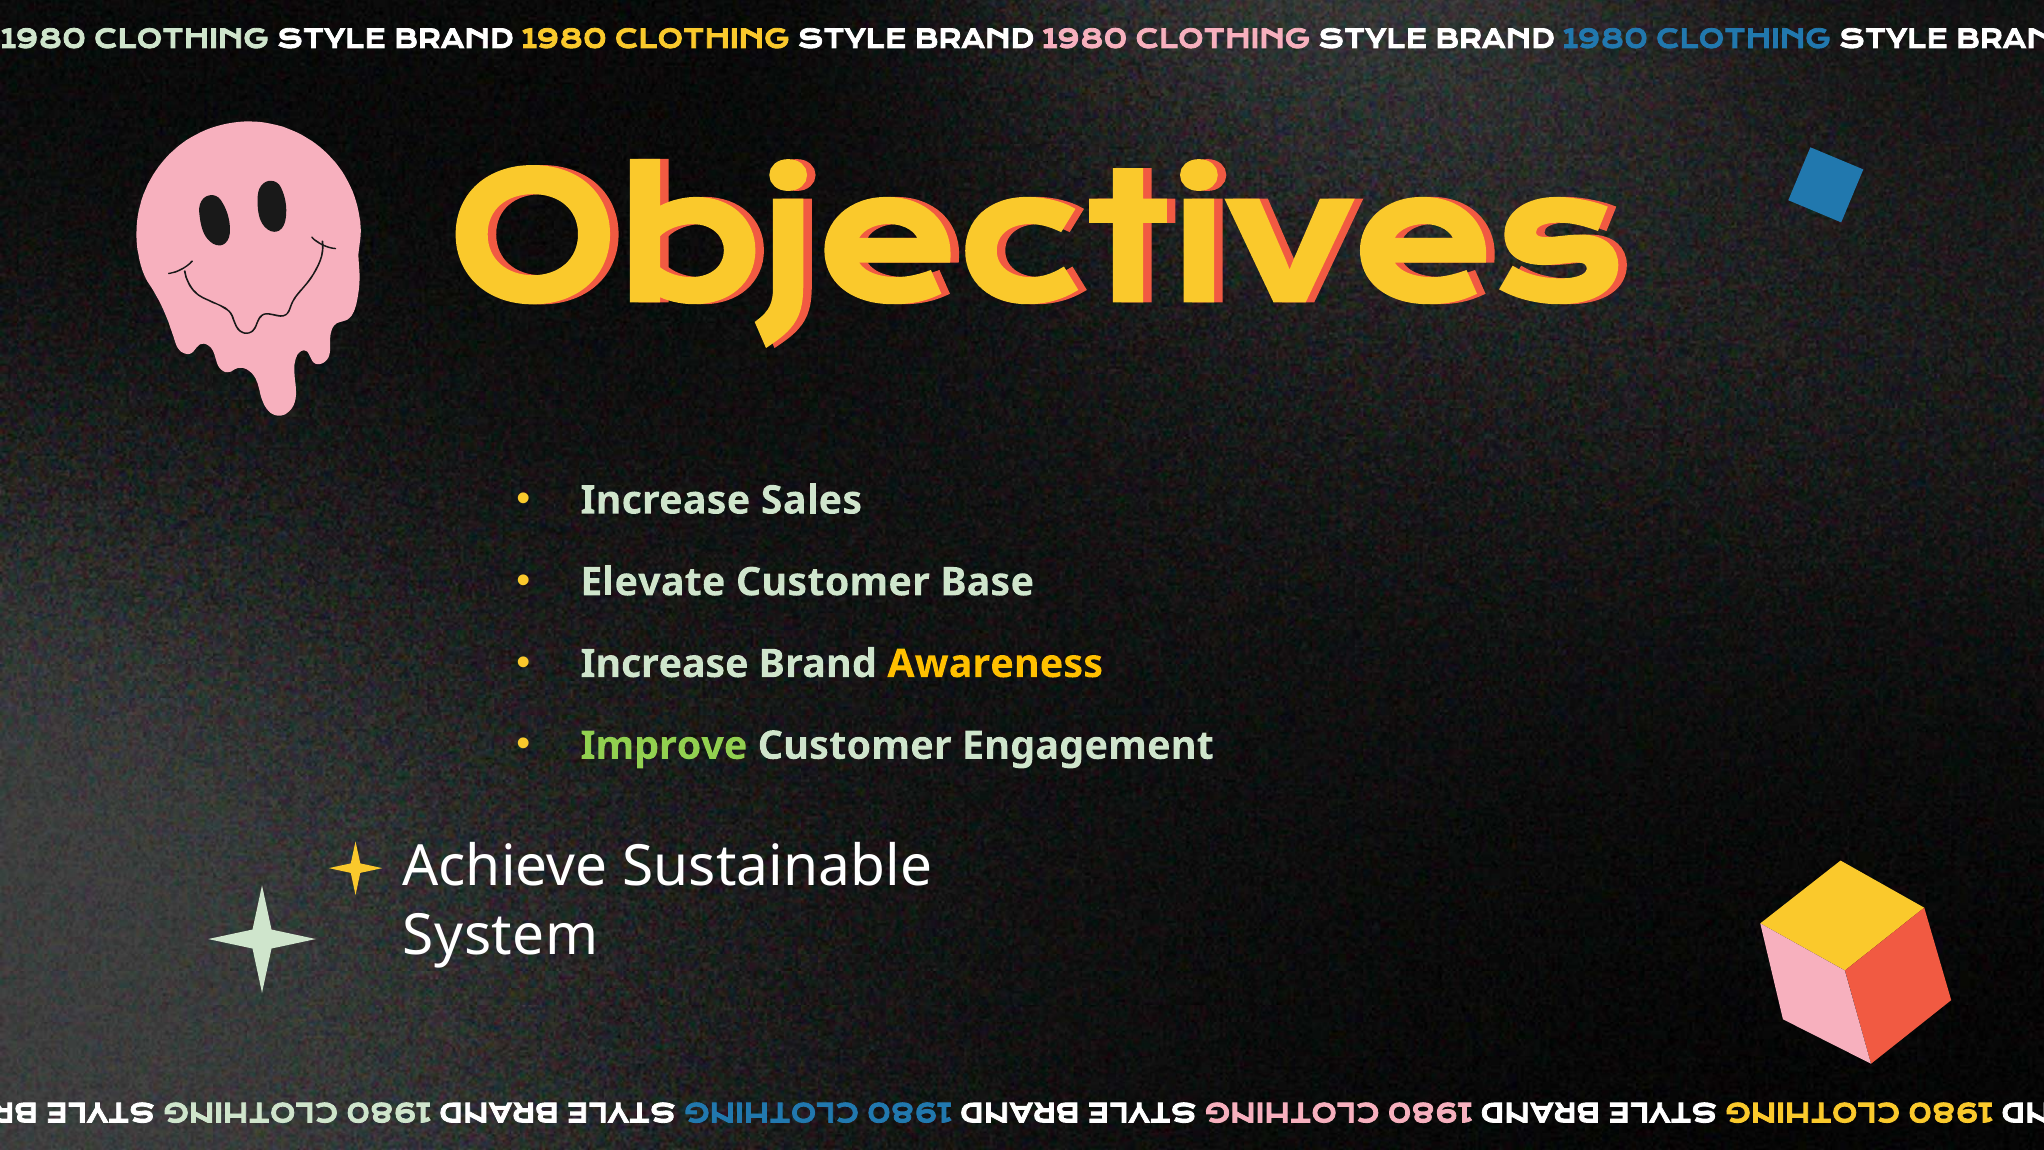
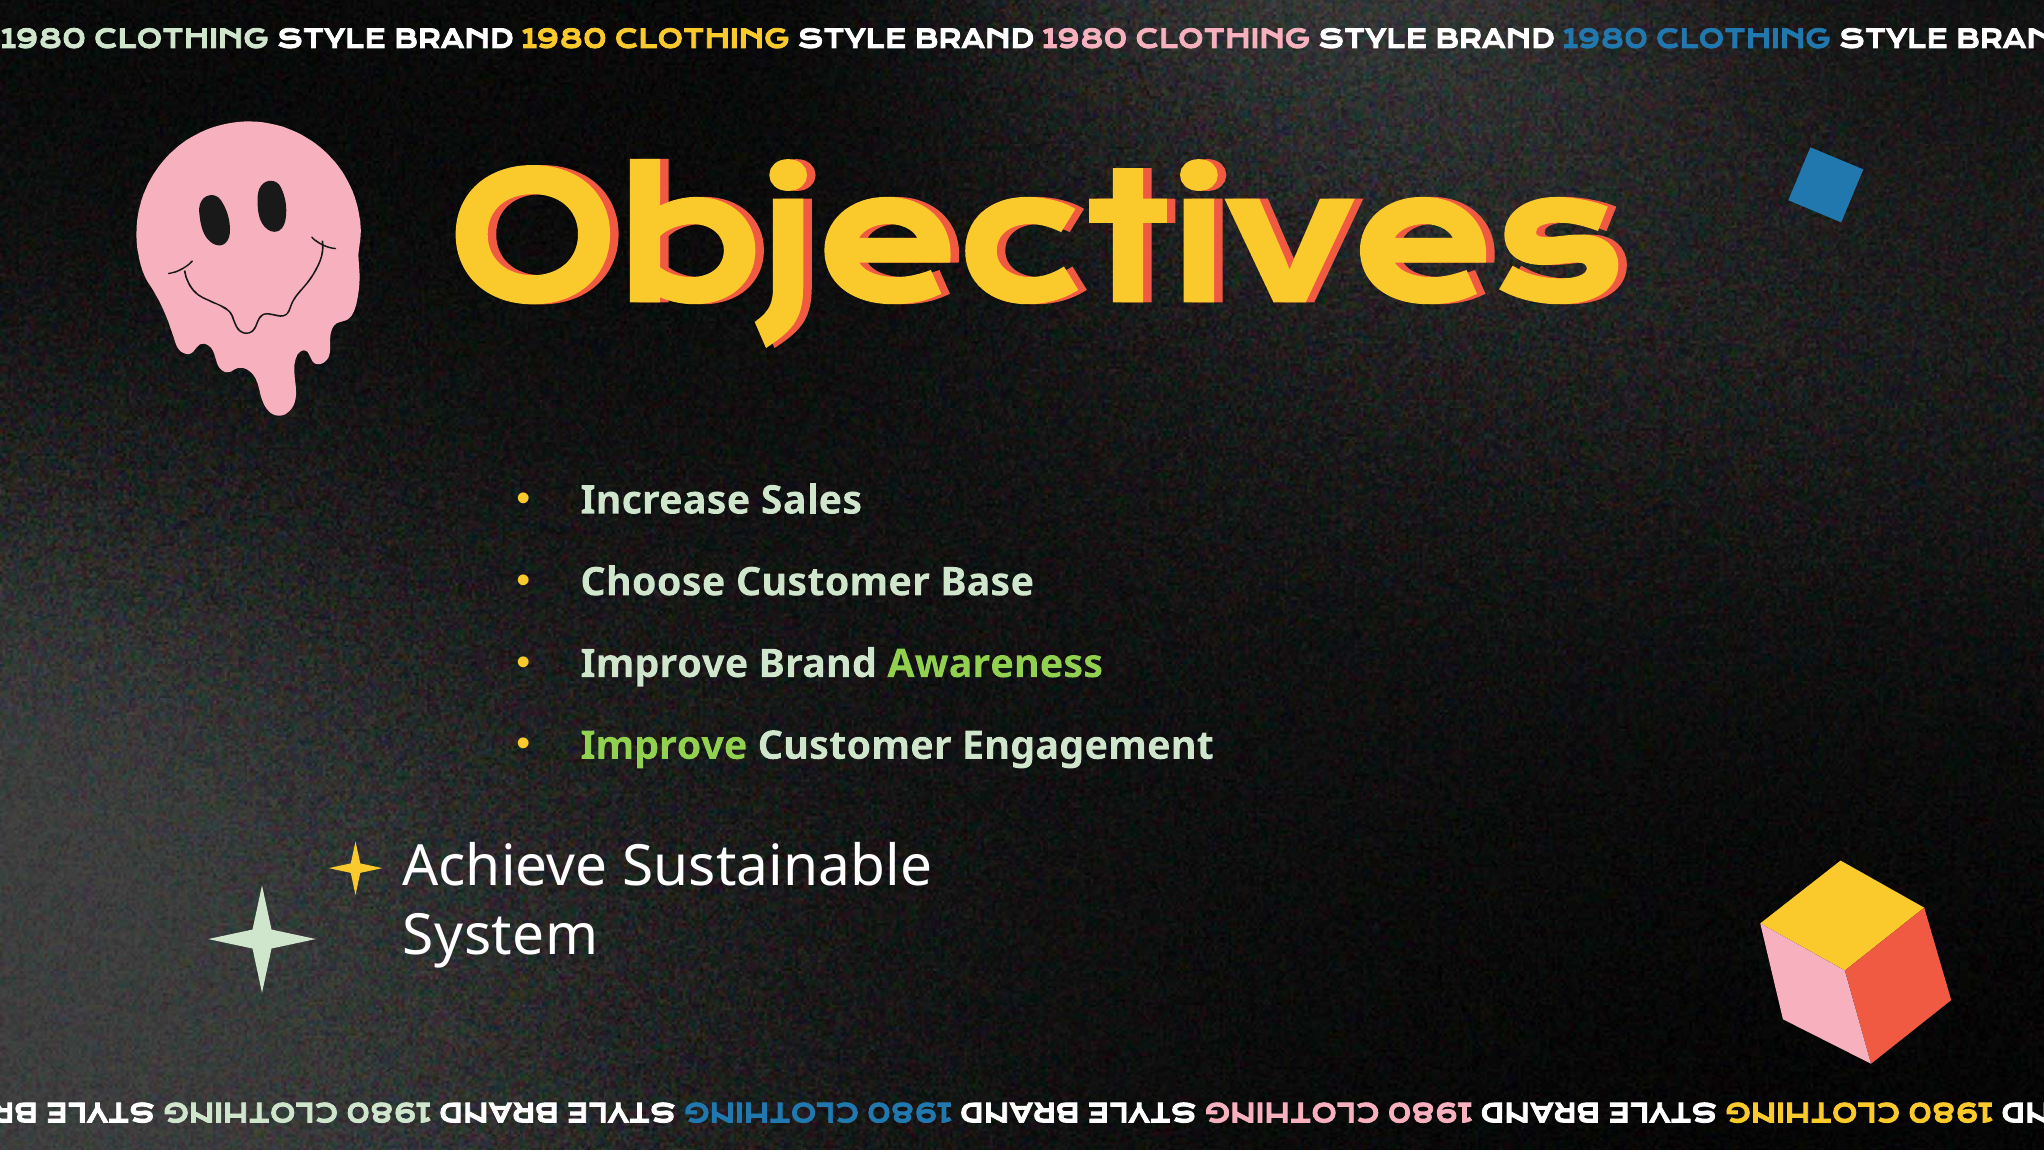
Elevate: Elevate -> Choose (653, 582)
Increase: Increase -> Improve (664, 664)
Awareness colour: yellow -> light green (995, 664)
